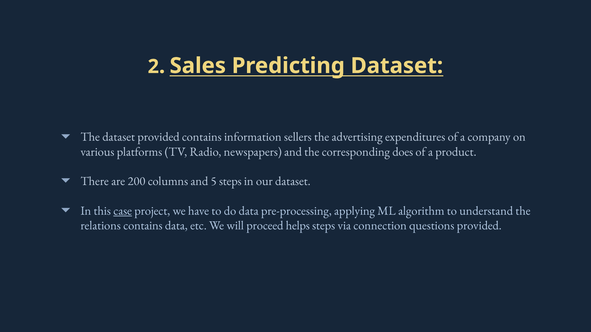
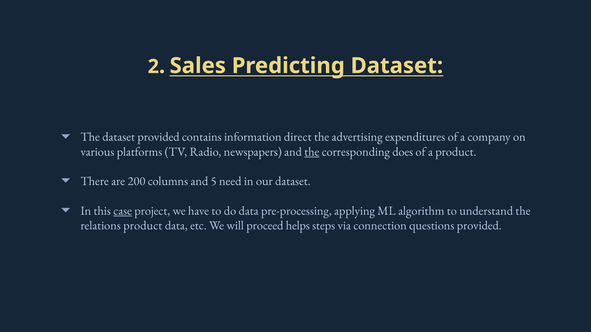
sellers: sellers -> direct (298, 137)
the underline: none -> present (312, 152)
5 steps: steps -> need (230, 181)
relations contains: contains -> product (143, 226)
